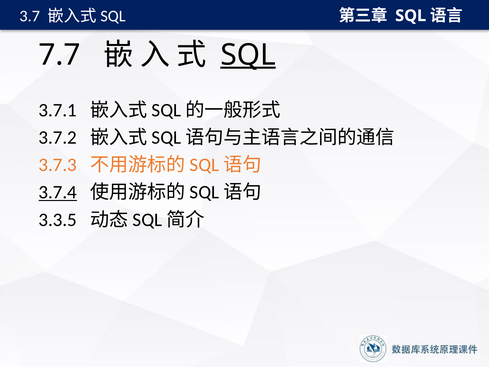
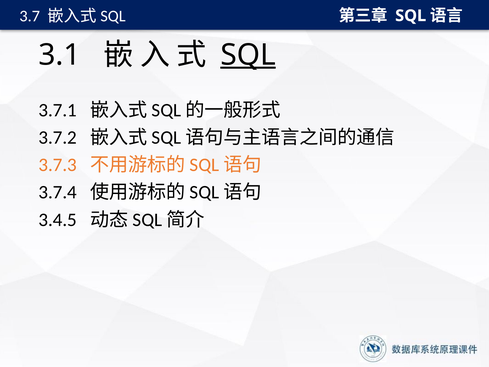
7.7: 7.7 -> 3.1 (60, 55)
3.7.4 underline: present -> none (58, 192)
3.3.5: 3.3.5 -> 3.4.5 (58, 220)
